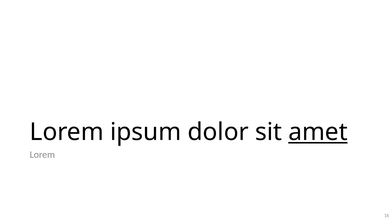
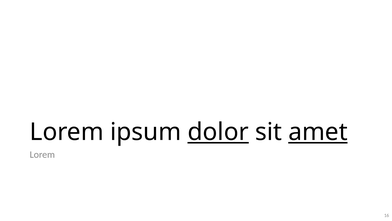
dolor underline: none -> present (218, 132)
